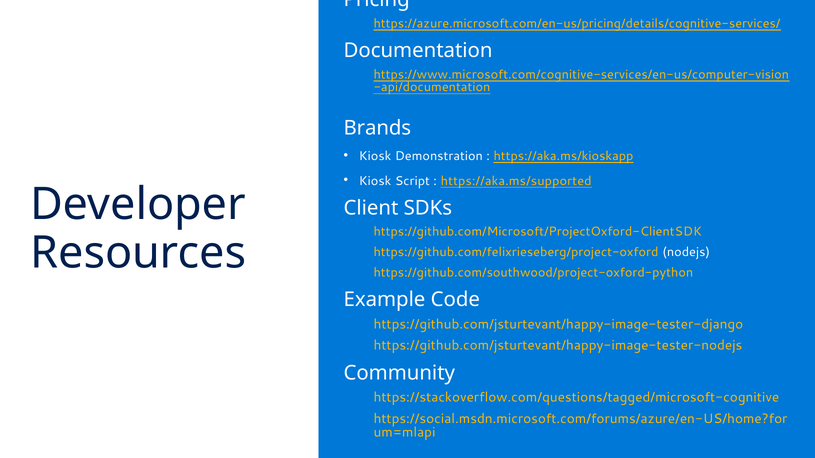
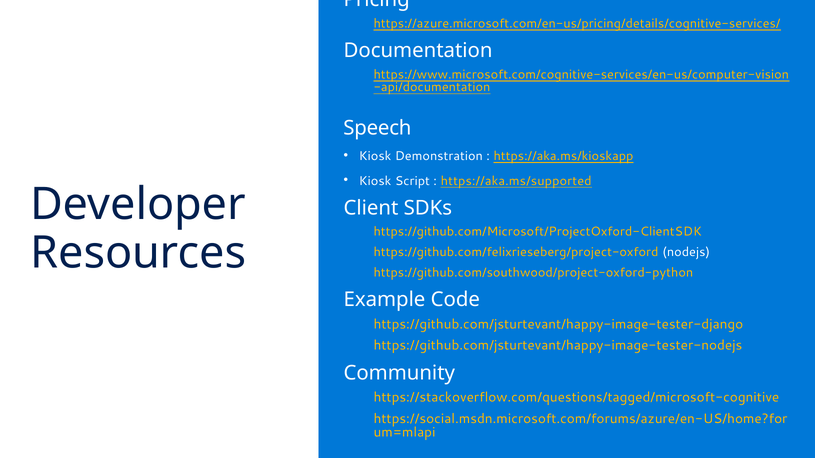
Brands: Brands -> Speech (377, 128)
